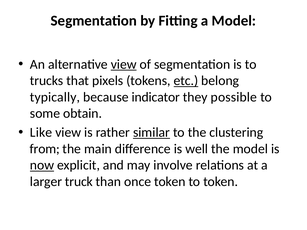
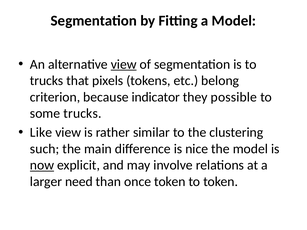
etc underline: present -> none (186, 81)
typically: typically -> criterion (55, 97)
some obtain: obtain -> trucks (82, 114)
similar underline: present -> none (151, 133)
from: from -> such (45, 149)
well: well -> nice (197, 149)
truck: truck -> need (79, 182)
